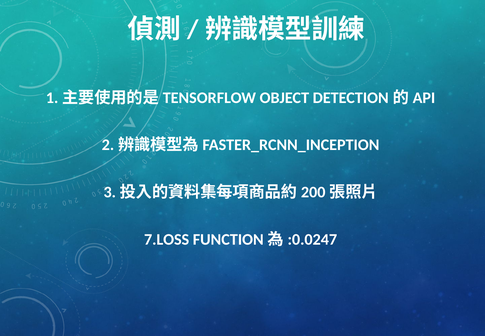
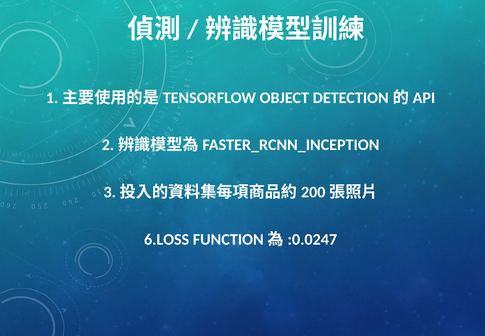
7.LOSS: 7.LOSS -> 6.LOSS (167, 239)
